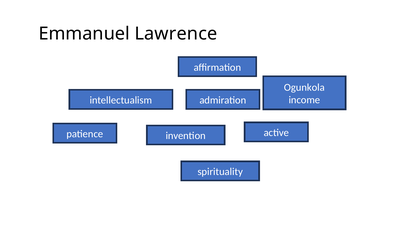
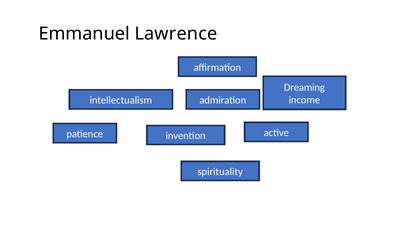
Ogunkola: Ogunkola -> Dreaming (304, 87)
